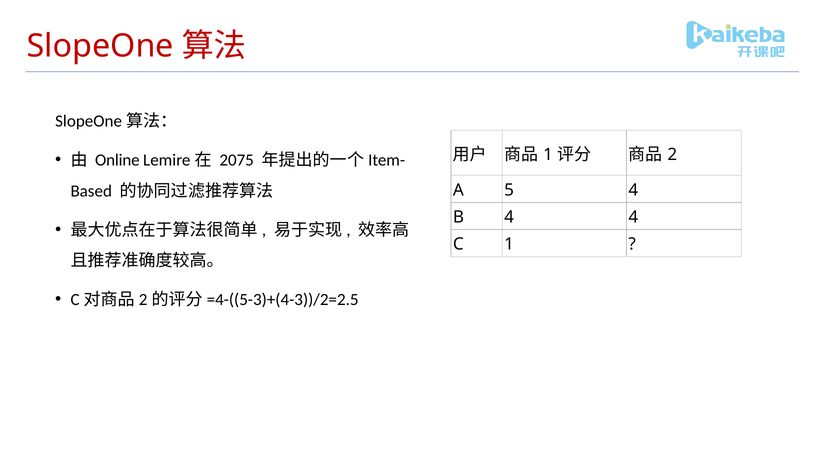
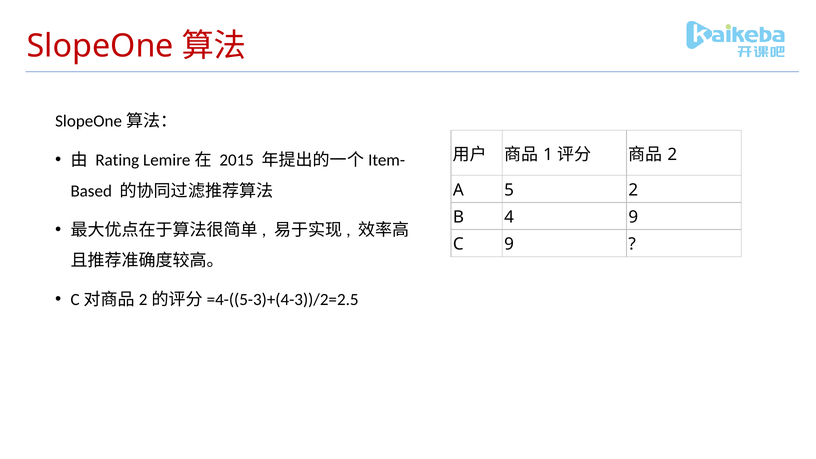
Online: Online -> Rating (117, 160)
2075: 2075 -> 2015 (237, 160)
5 4: 4 -> 2 (633, 190)
4 4: 4 -> 9 (633, 217)
C 1: 1 -> 9 (509, 244)
